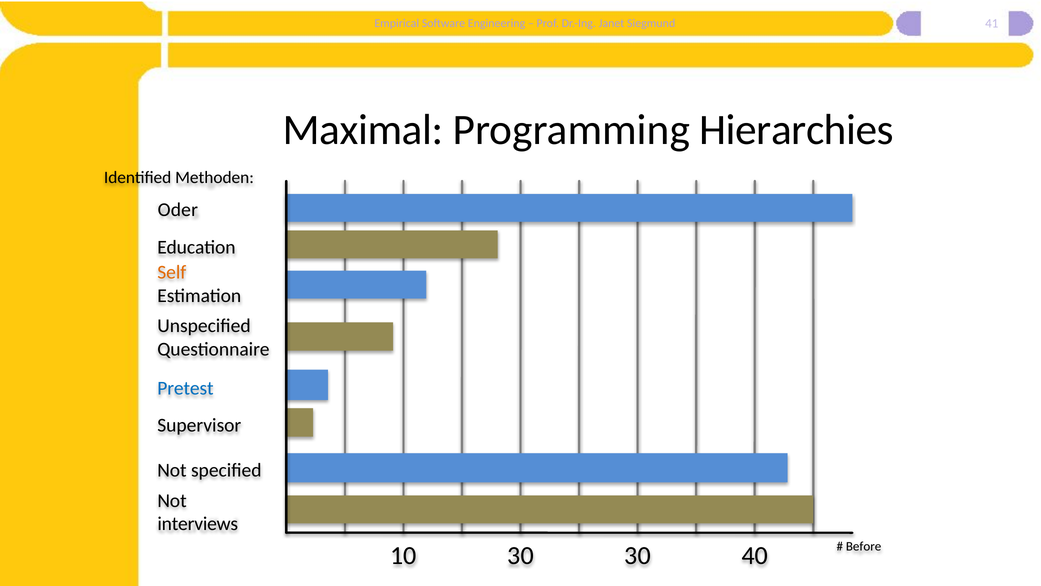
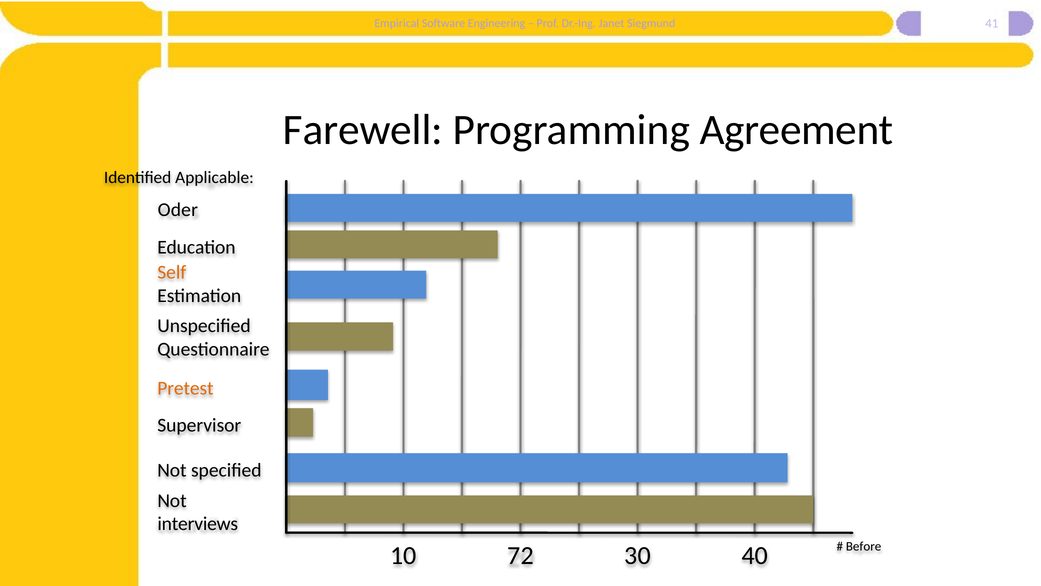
Maximal: Maximal -> Farewell (363, 130)
Hierarchies: Hierarchies -> Agreement (797, 130)
Methoden: Methoden -> Applicable (215, 177)
Pretest colour: blue -> orange (185, 388)
10 30: 30 -> 72 (521, 555)
